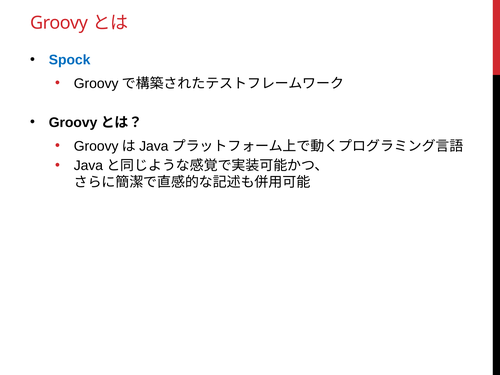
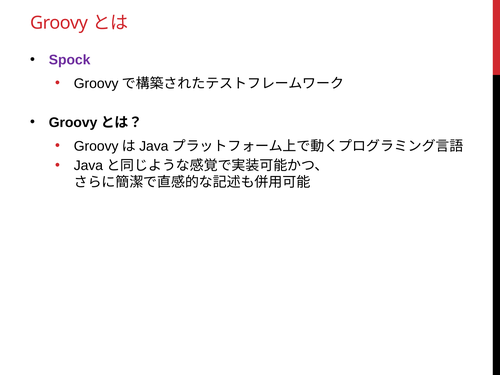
Spock colour: blue -> purple (70, 60)
